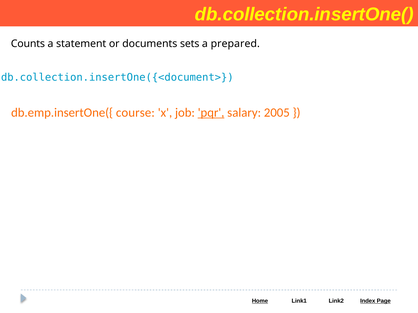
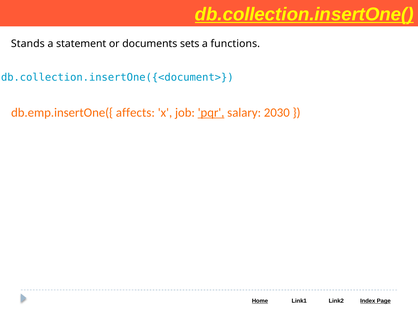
db.collection.insertOne( underline: none -> present (304, 15)
Counts: Counts -> Stands (28, 44)
prepared: prepared -> functions (235, 44)
course: course -> affects (135, 113)
2005: 2005 -> 2030 (277, 113)
